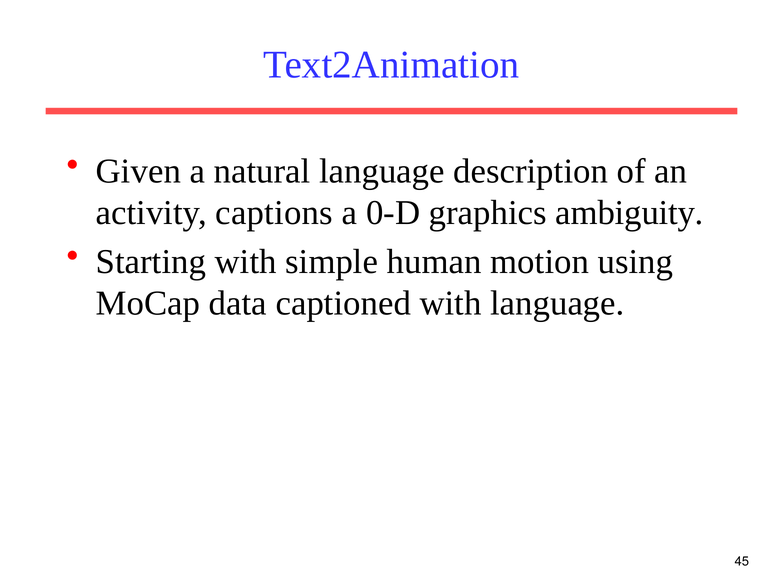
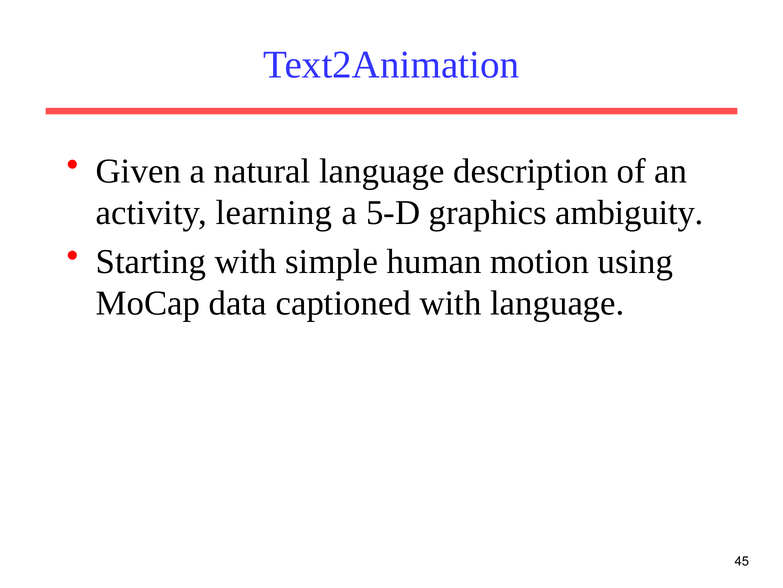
captions: captions -> learning (274, 213)
0-D: 0-D -> 5-D (393, 213)
